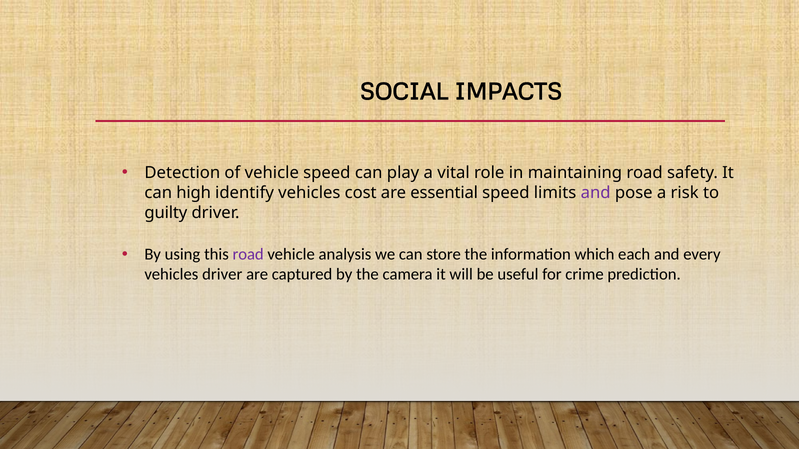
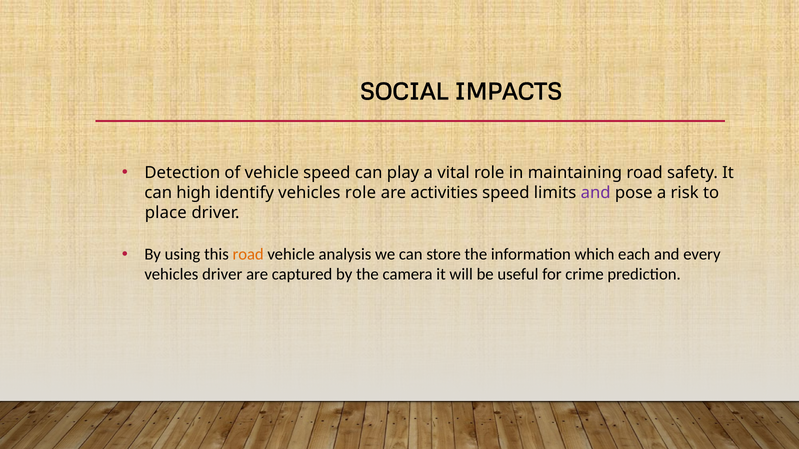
vehicles cost: cost -> role (361, 193)
essential: essential -> activities (444, 193)
guilty: guilty -> place (166, 213)
road colour: purple -> orange (248, 255)
